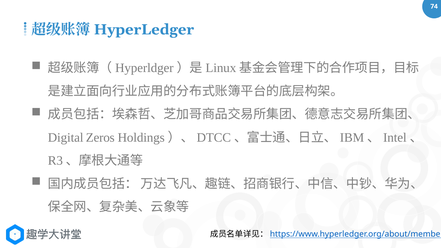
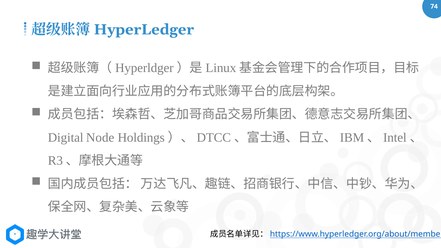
Zeros: Zeros -> Node (100, 138)
